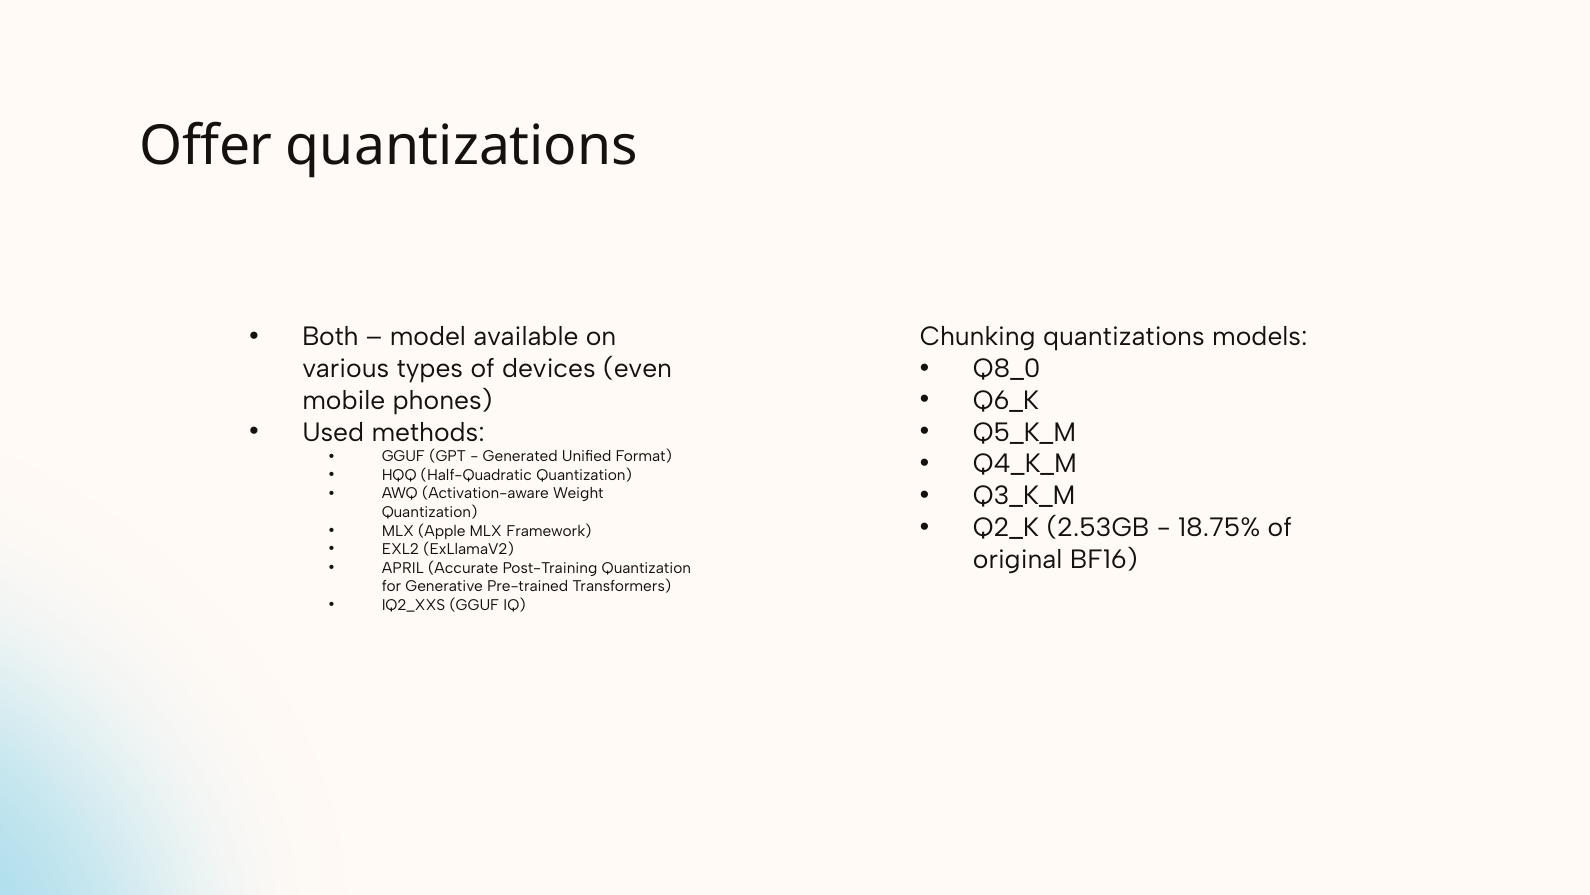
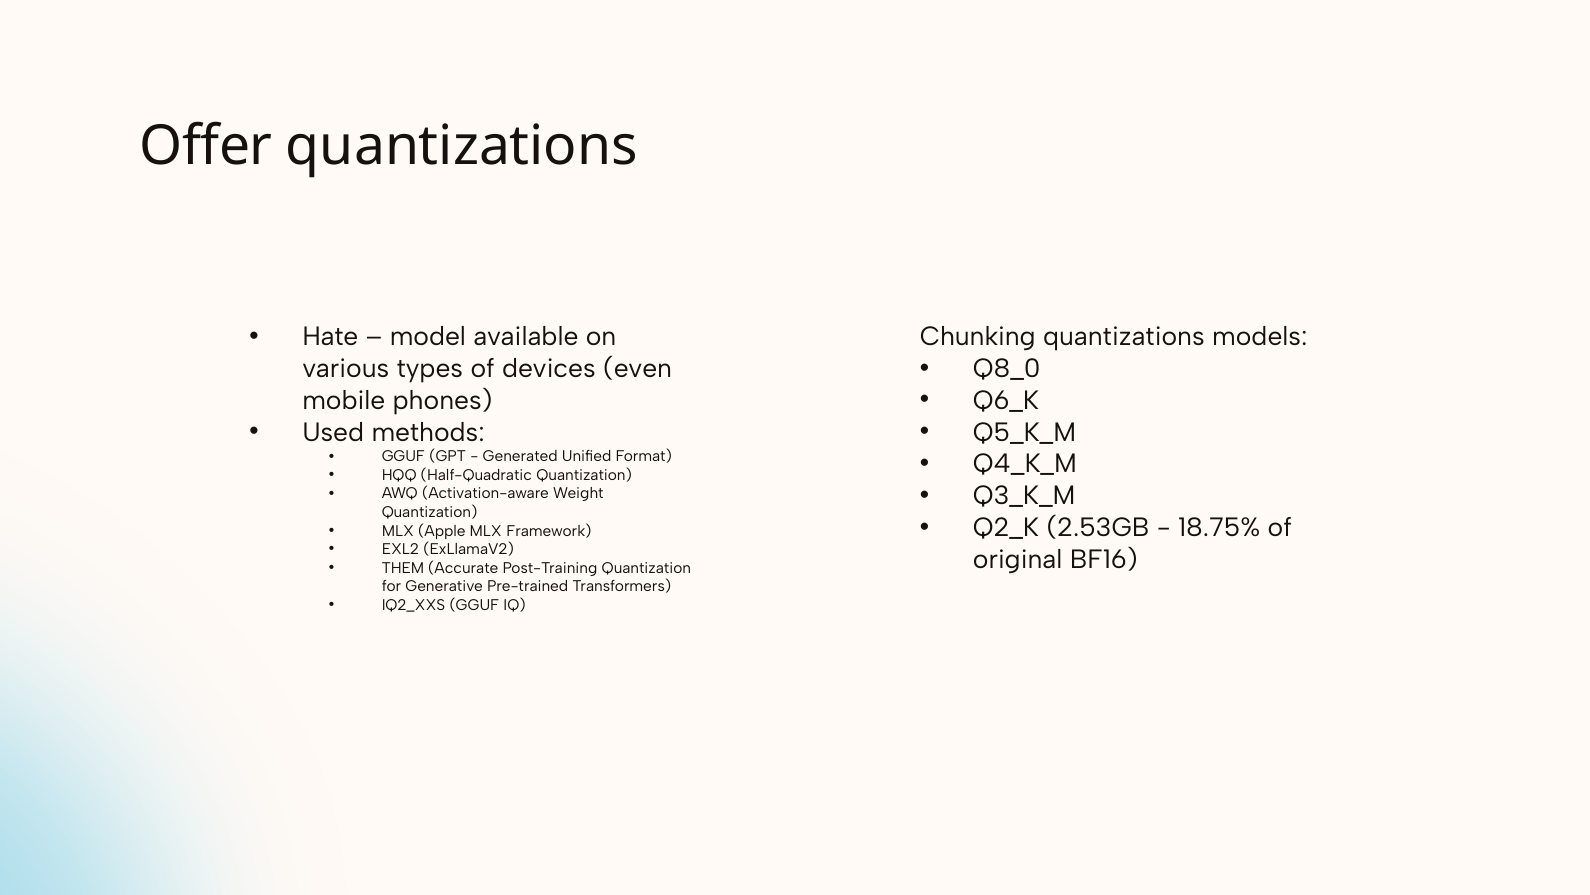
Both: Both -> Hate (330, 337)
APRIL: APRIL -> THEM (403, 568)
